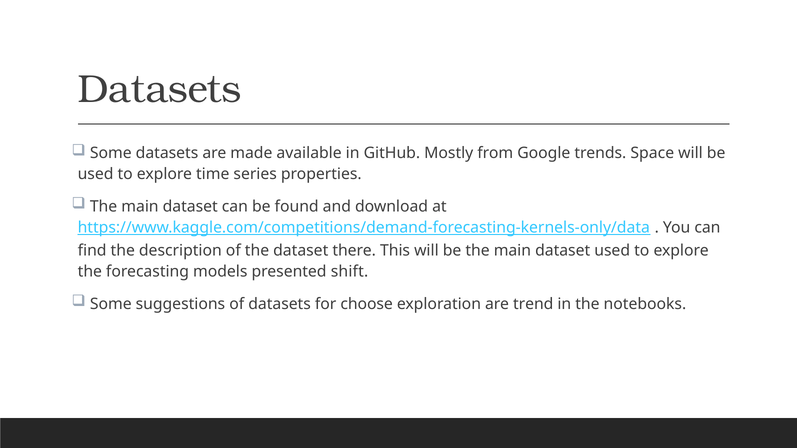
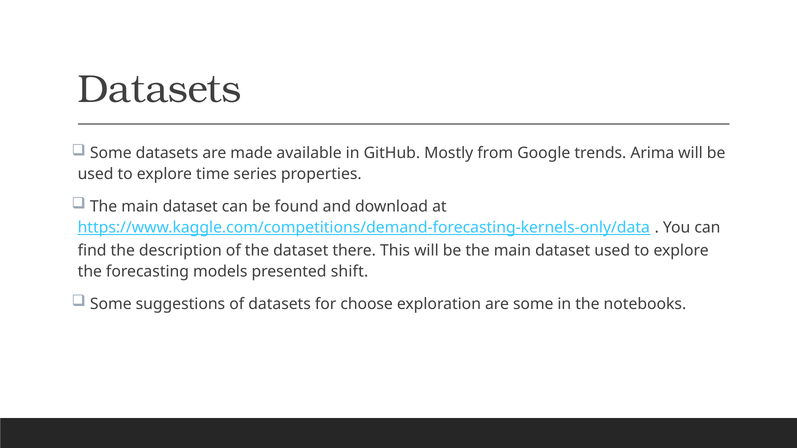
Space: Space -> Arima (652, 153)
are trend: trend -> some (533, 304)
